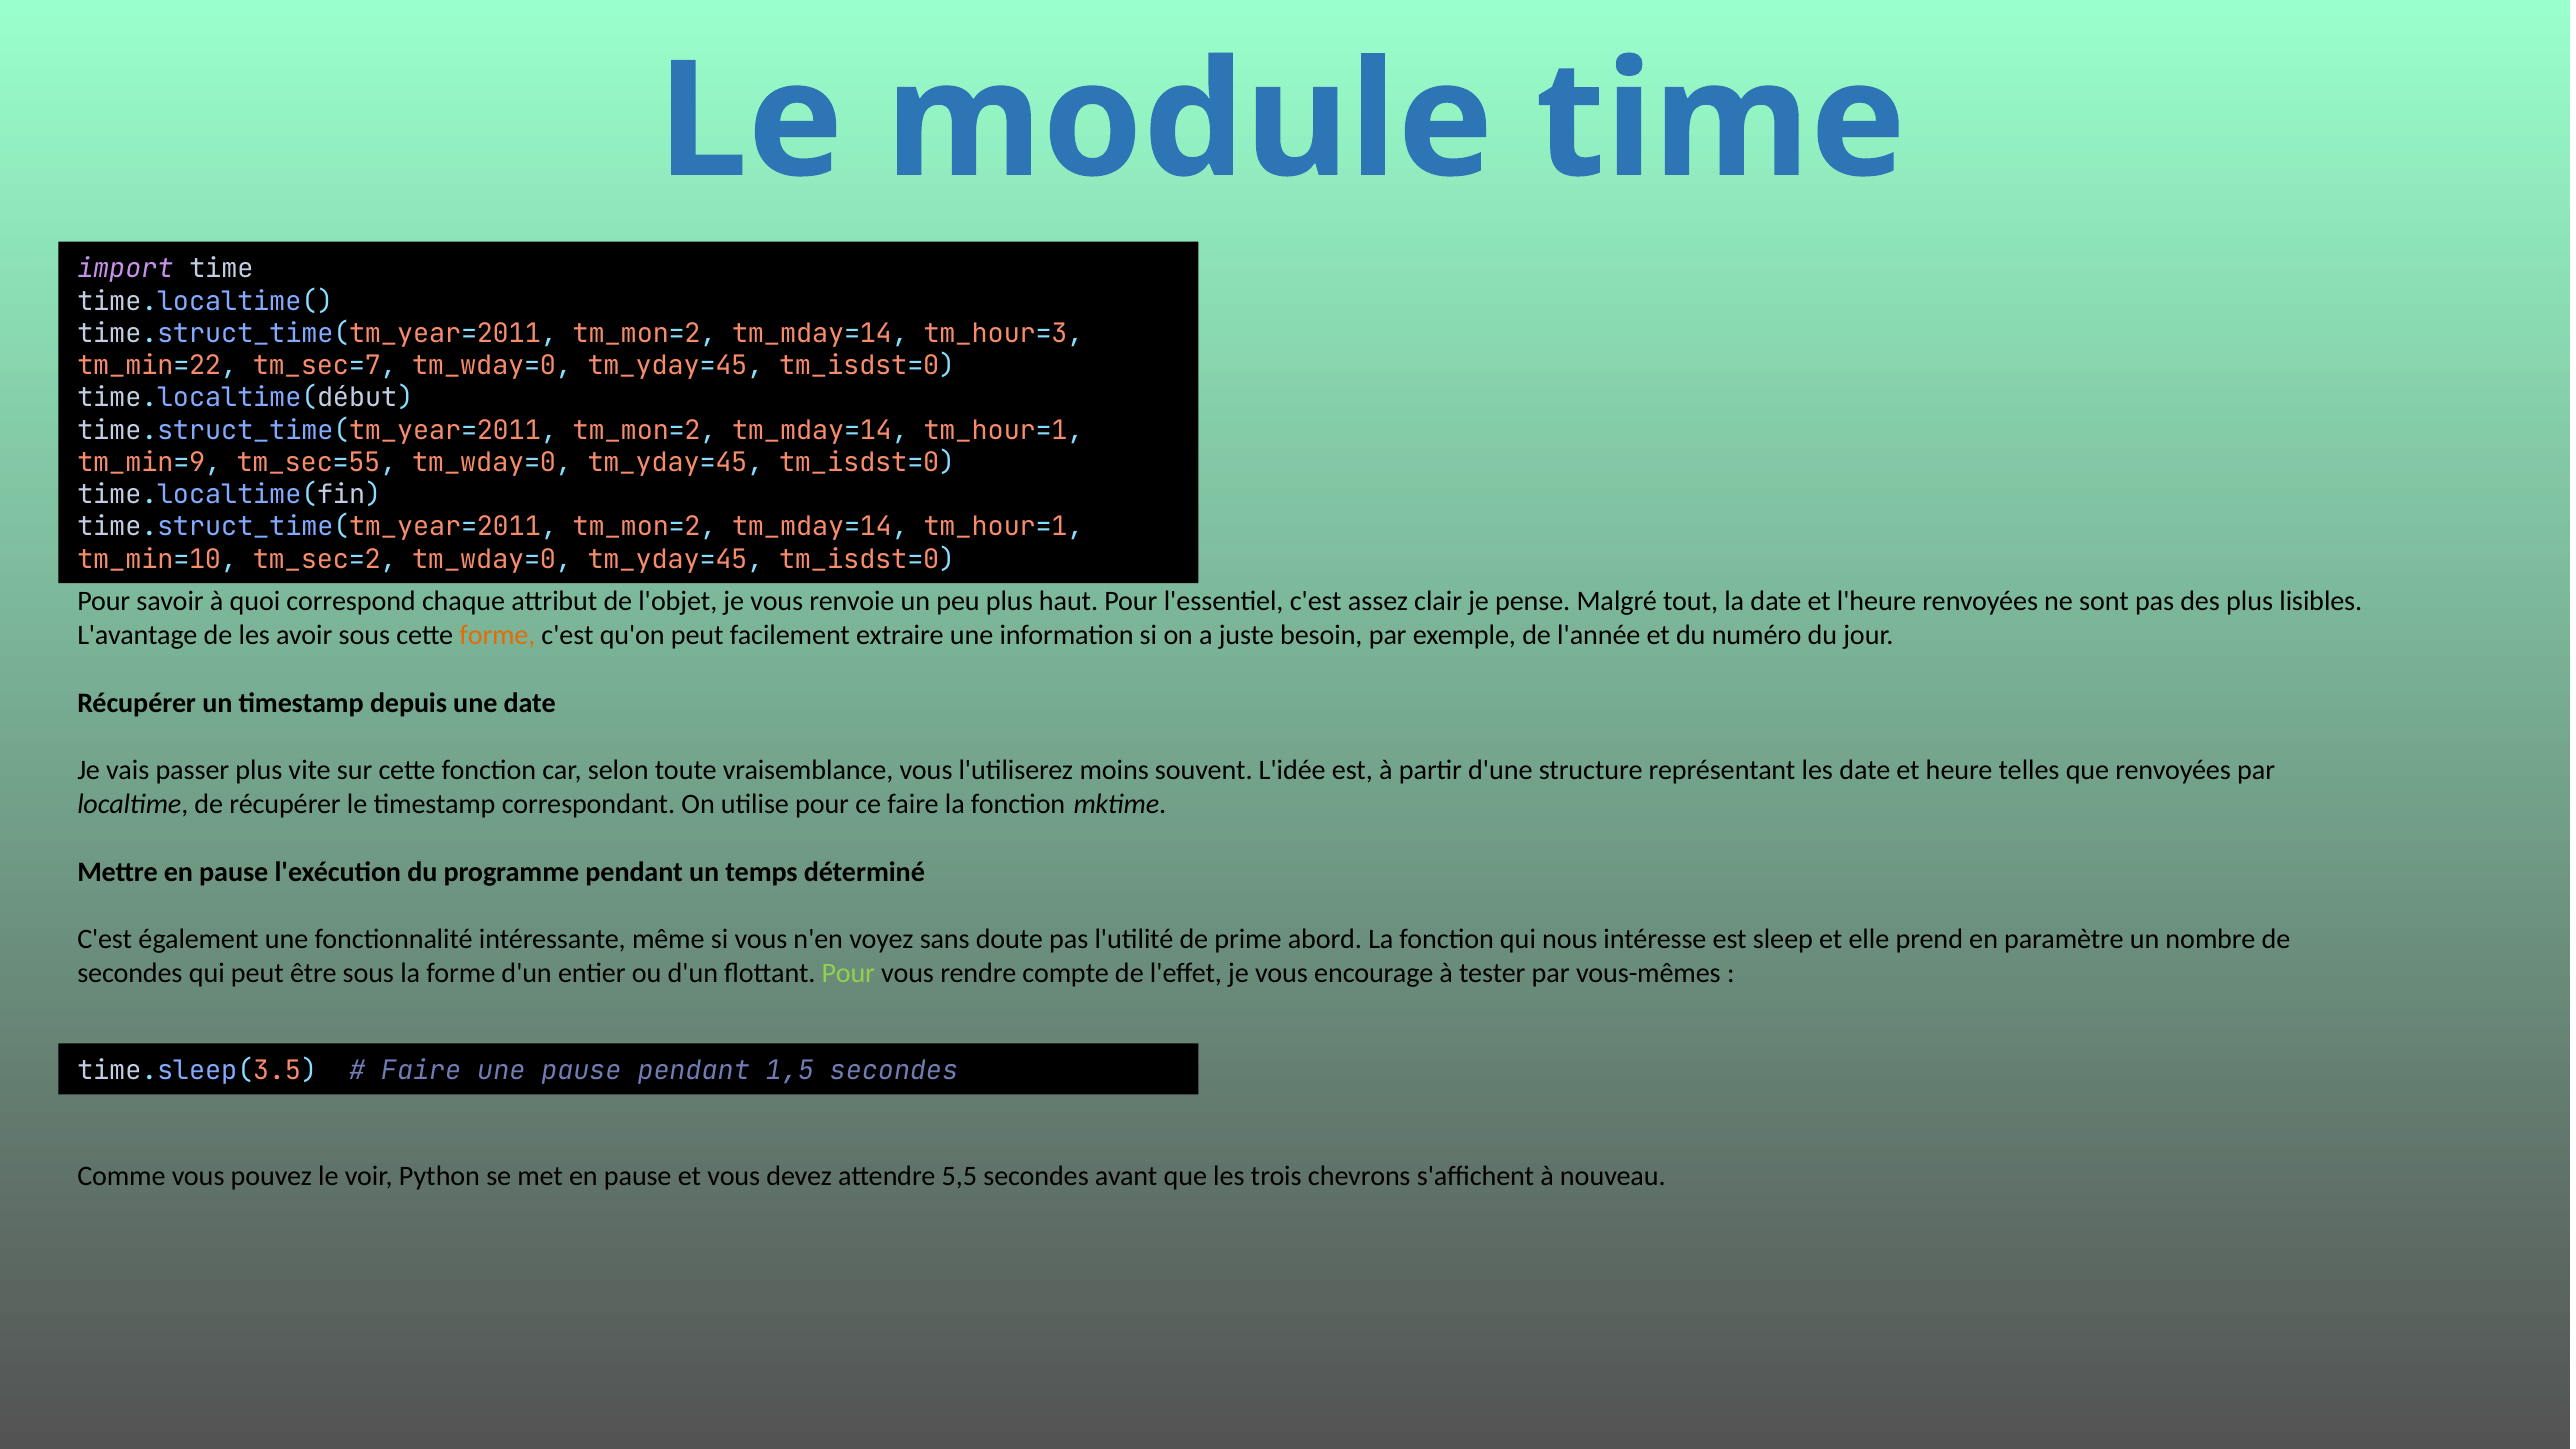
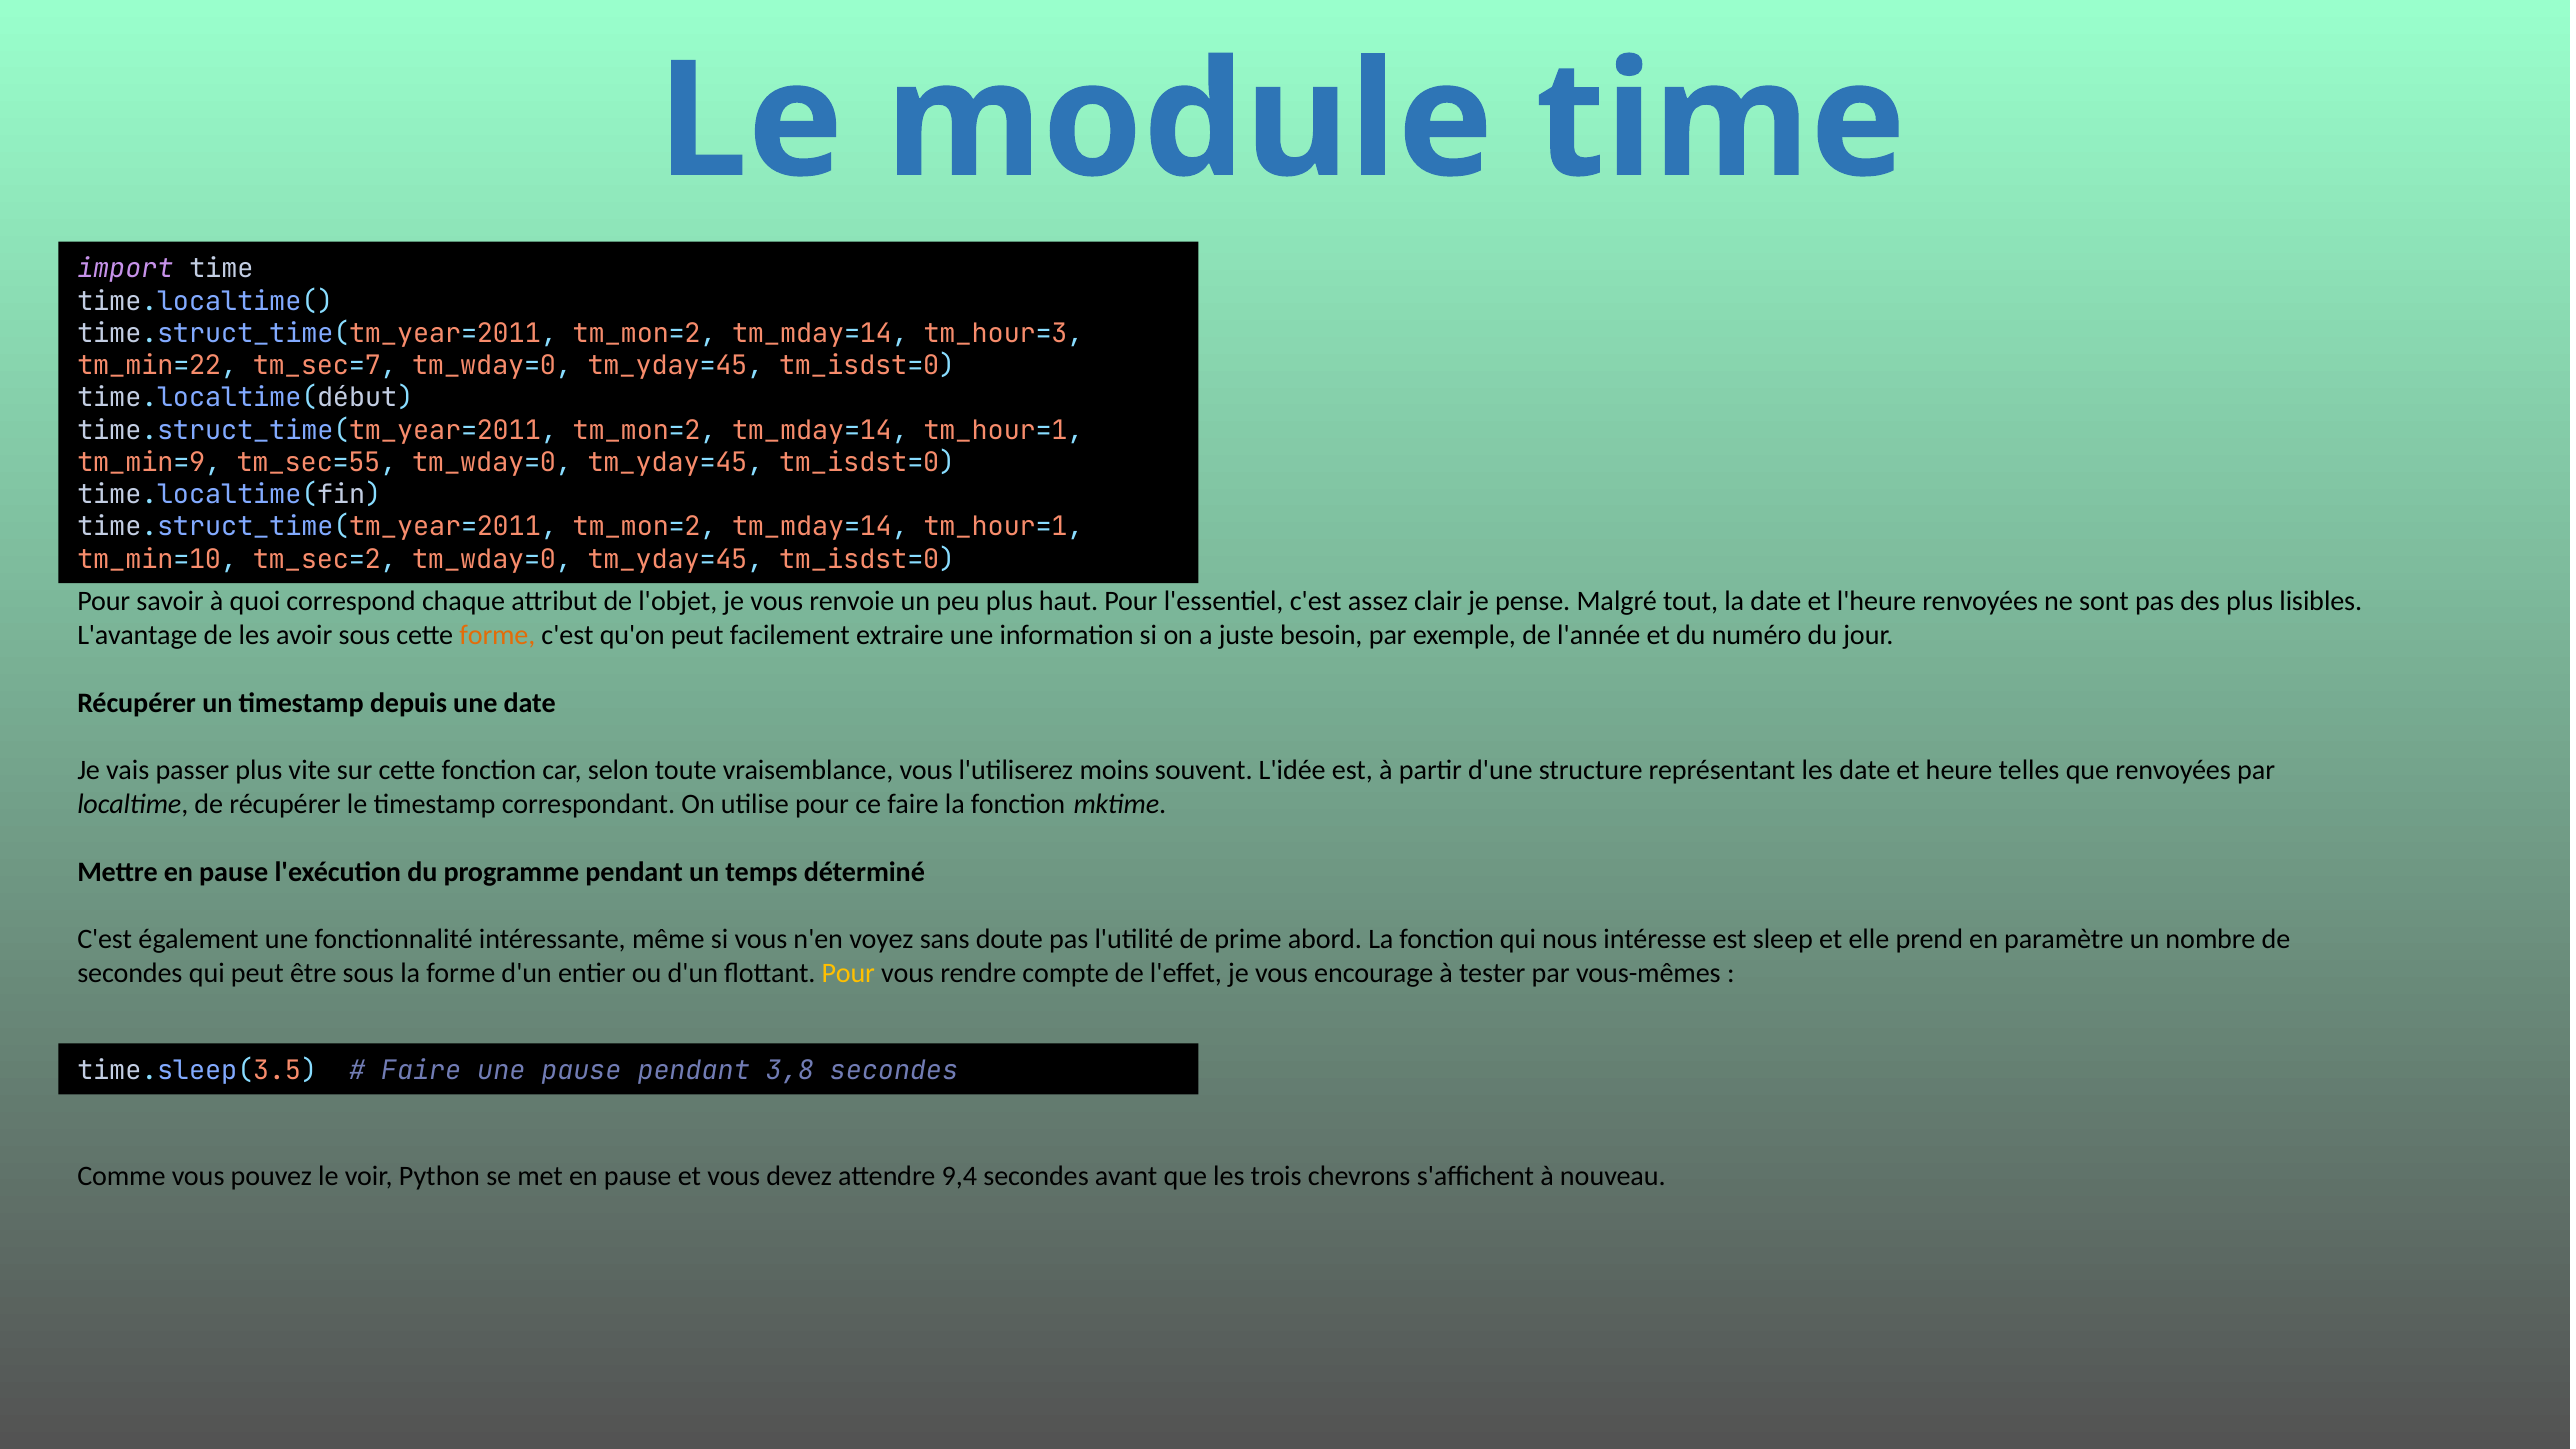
Pour colour: light green -> yellow (848, 973)
1,5: 1,5 -> 3,8 (790, 1071)
5,5: 5,5 -> 9,4 (959, 1176)
